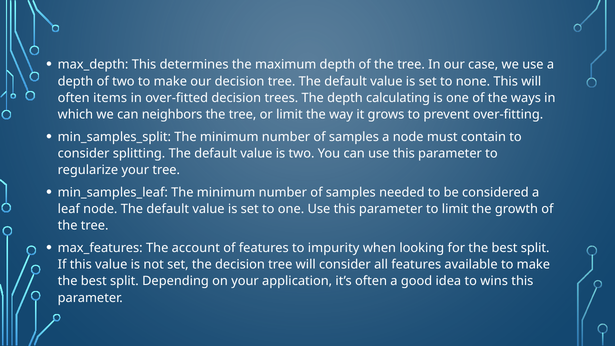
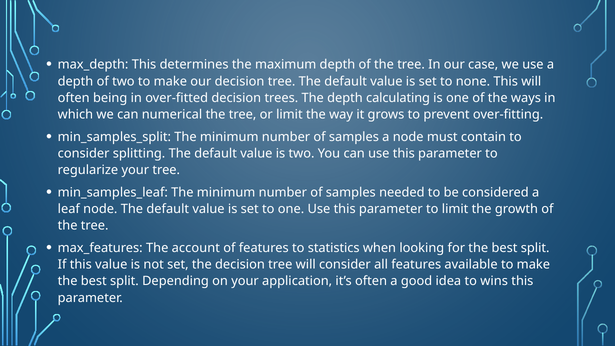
items: items -> being (110, 98)
neighbors: neighbors -> numerical (172, 115)
impurity: impurity -> statistics (334, 248)
